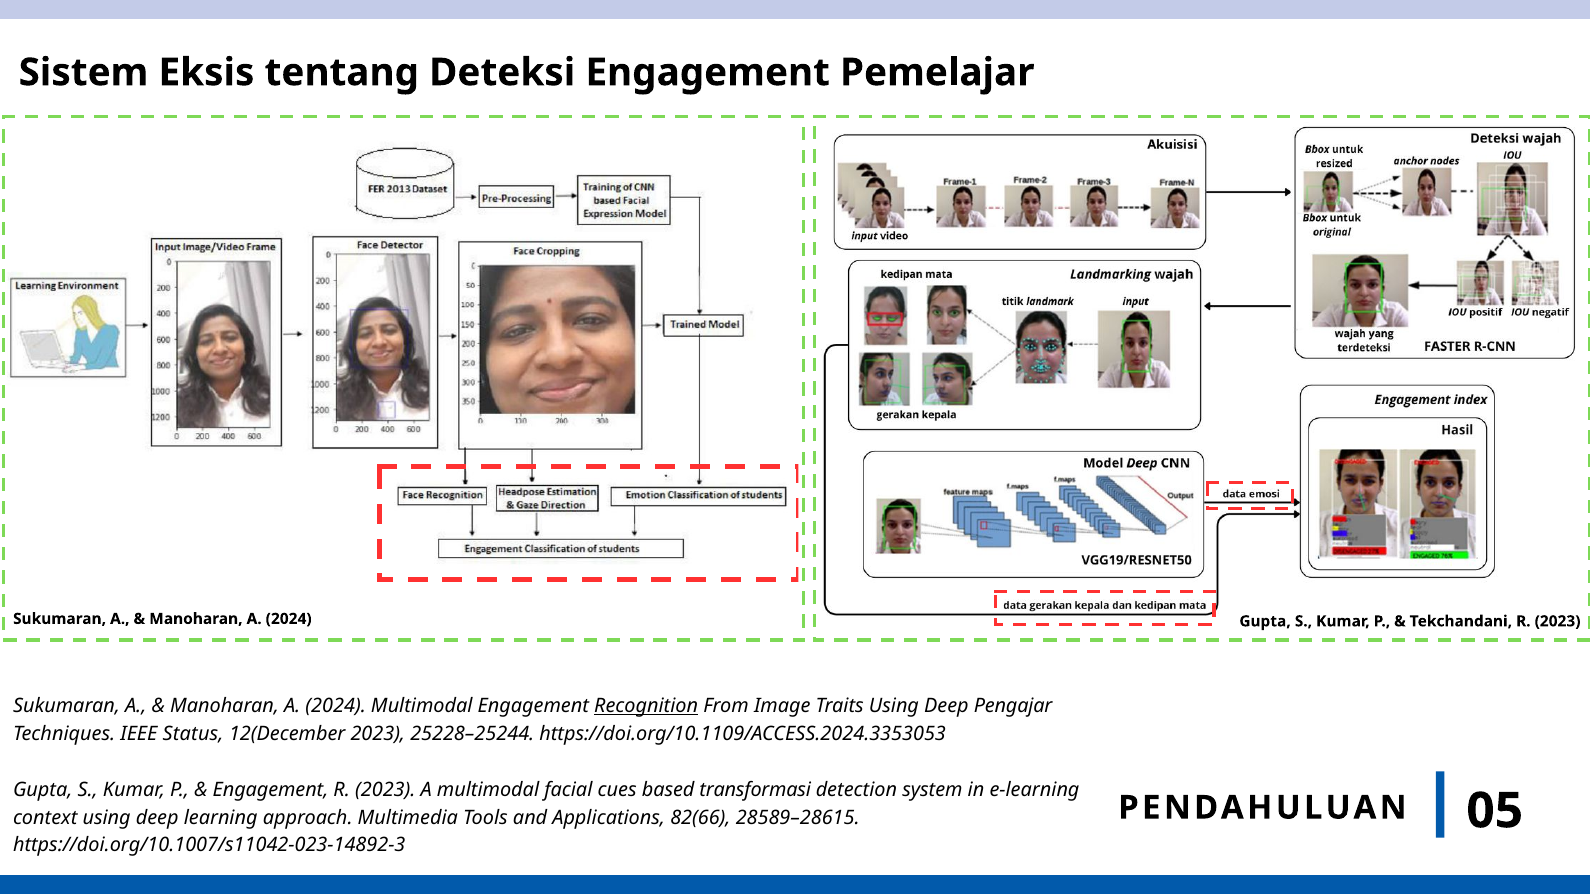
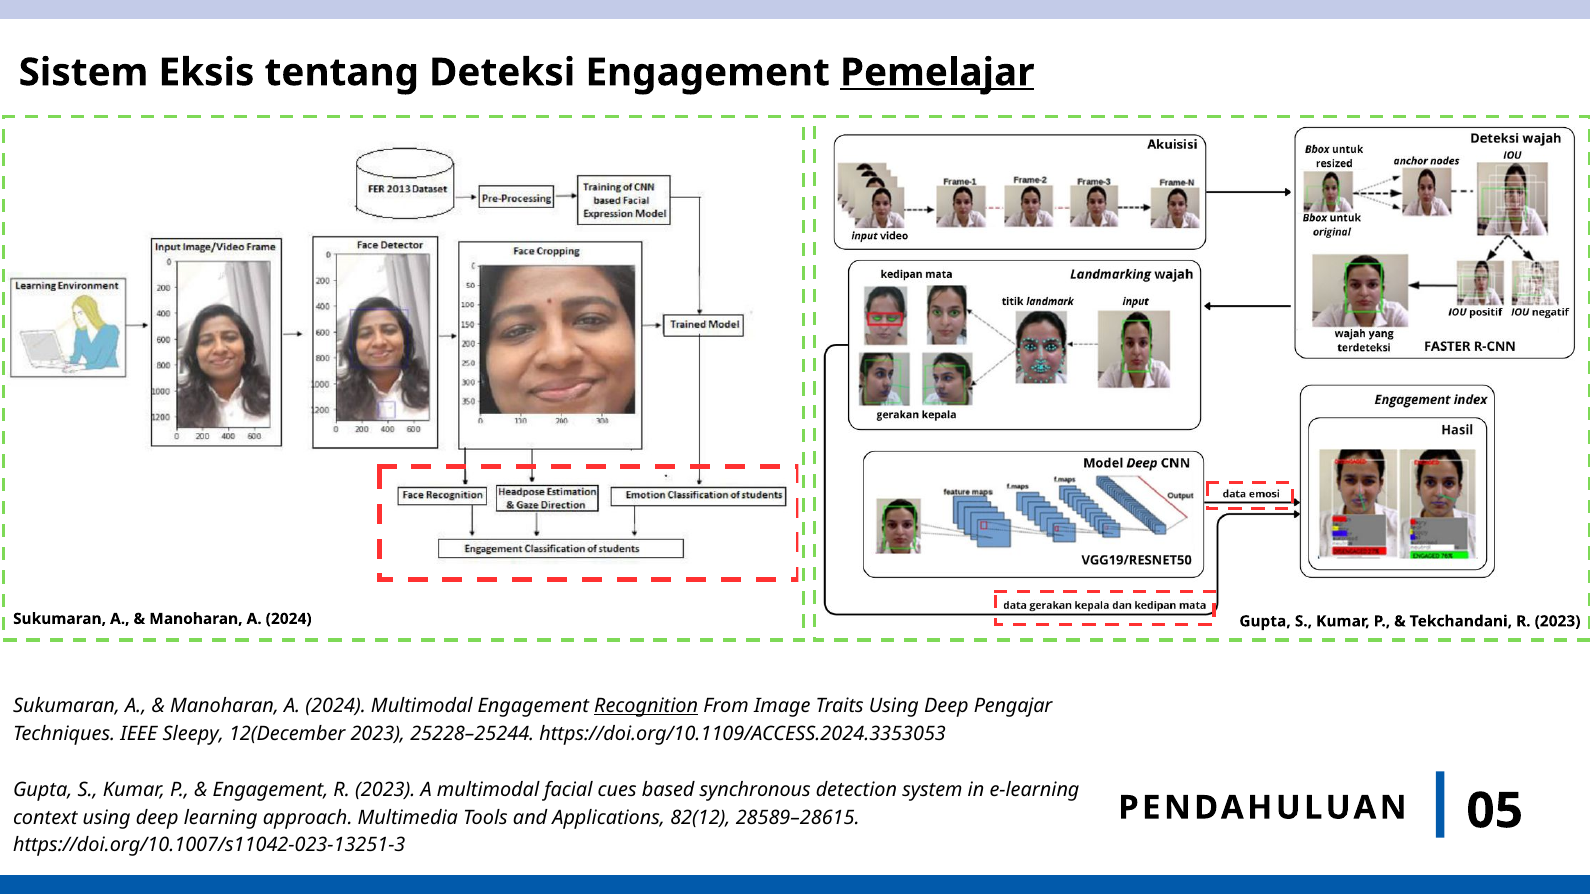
Pemelajar underline: none -> present (937, 73)
Status: Status -> Sleepy (193, 734)
transformasi: transformasi -> synchronous (755, 790)
82(66: 82(66 -> 82(12 (700, 818)
https://doi.org/10.1007/s11042-023-14892-3: https://doi.org/10.1007/s11042-023-14892-3 -> https://doi.org/10.1007/s11042-023-13251-3 (209, 846)
